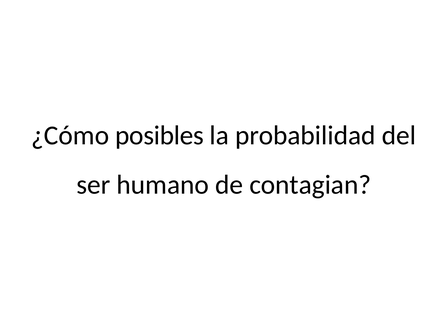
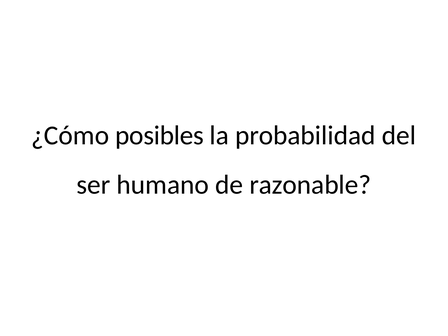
contagian: contagian -> razonable (310, 185)
